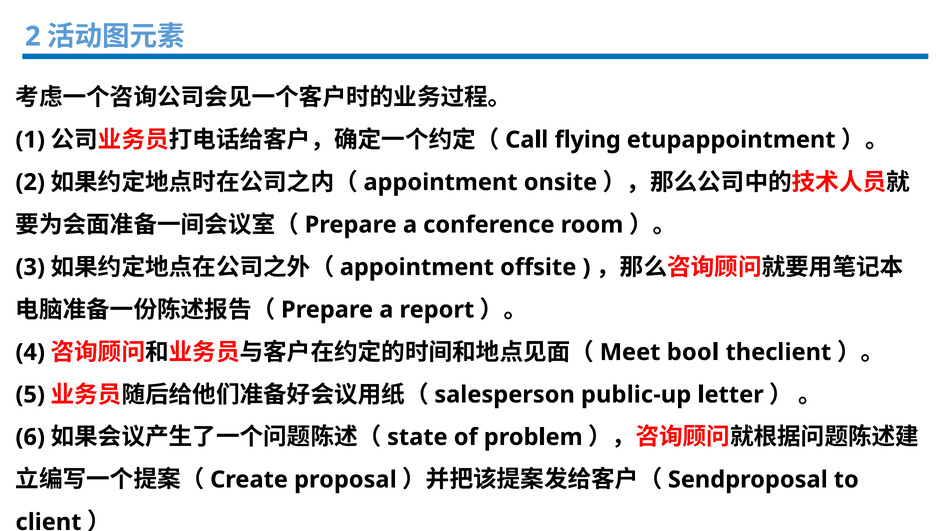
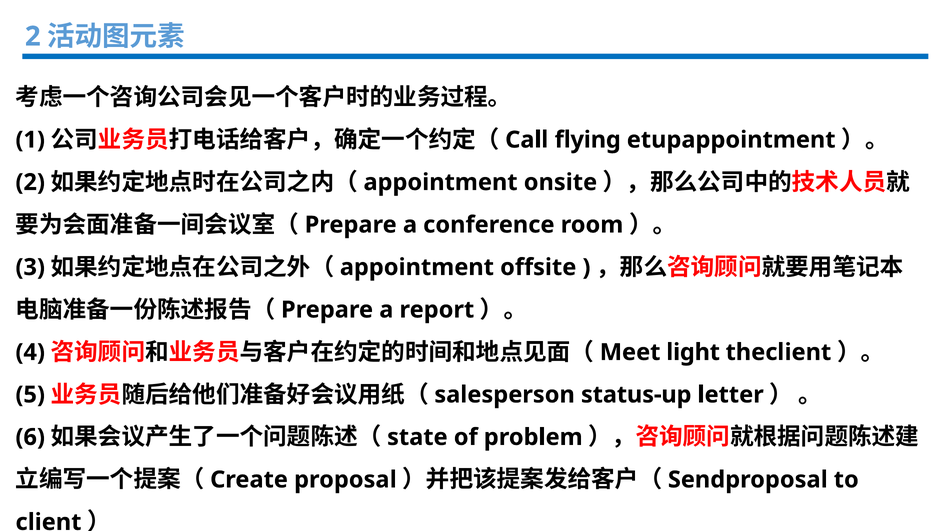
bool: bool -> light (693, 353)
public-up: public-up -> status-up (636, 395)
